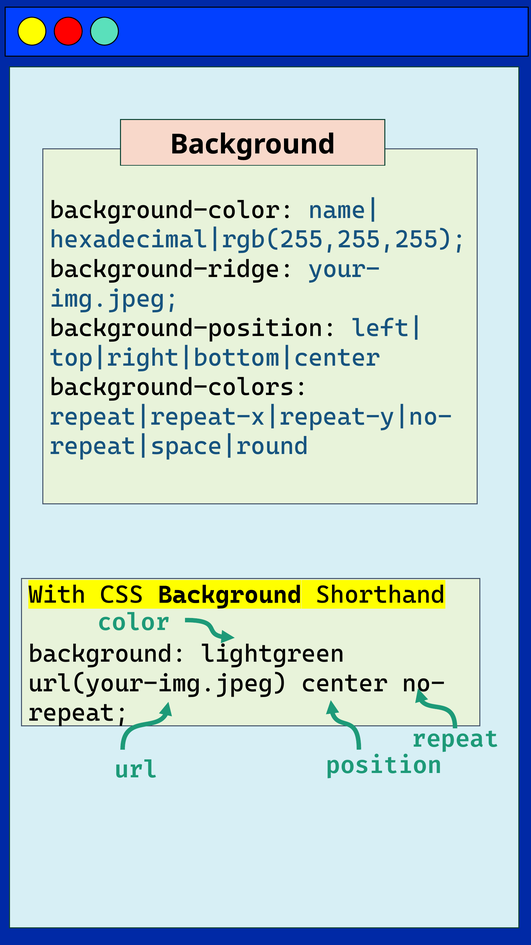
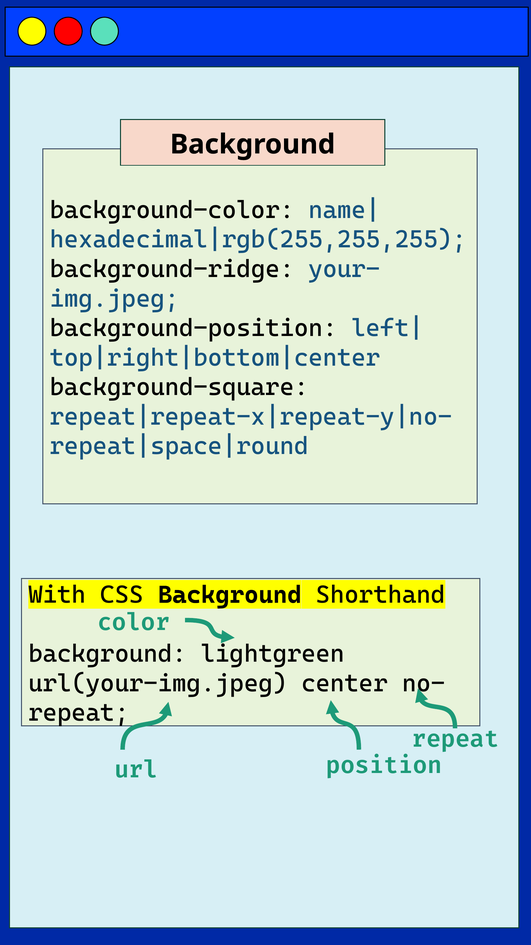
background-colors: background-colors -> background-square (179, 387)
